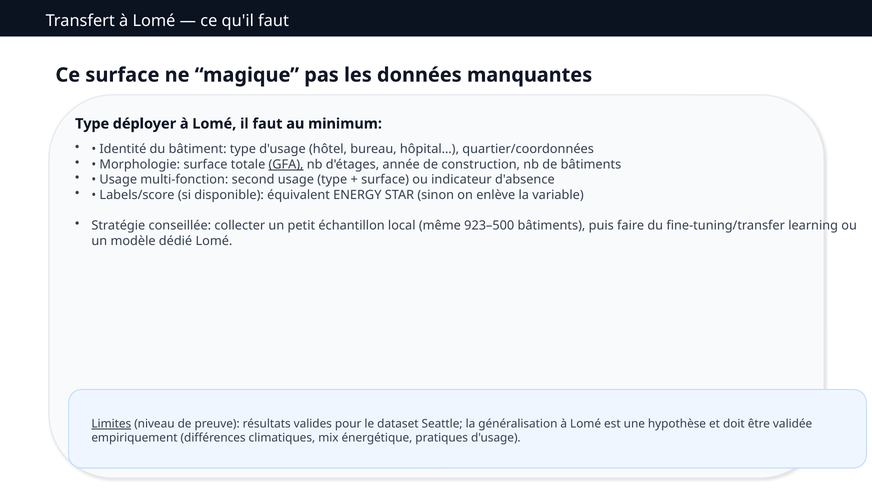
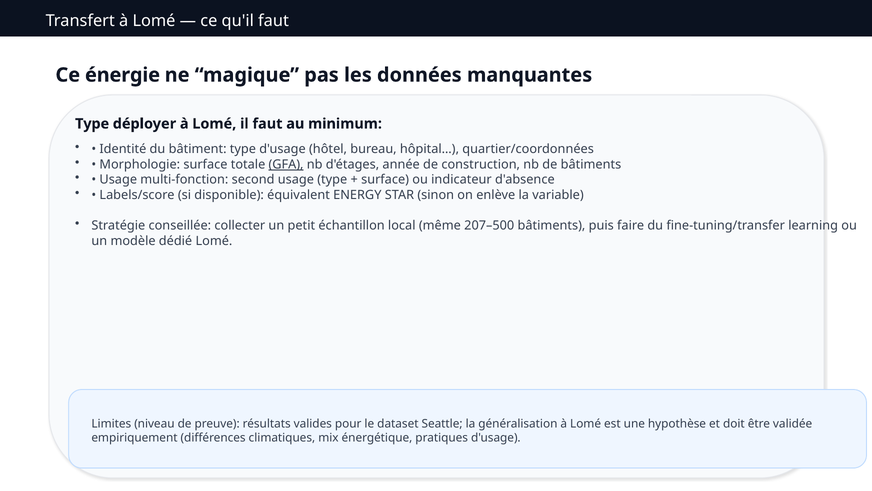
Ce surface: surface -> énergie (123, 75)
923–500: 923–500 -> 207–500 (489, 225)
Limites underline: present -> none (111, 423)
